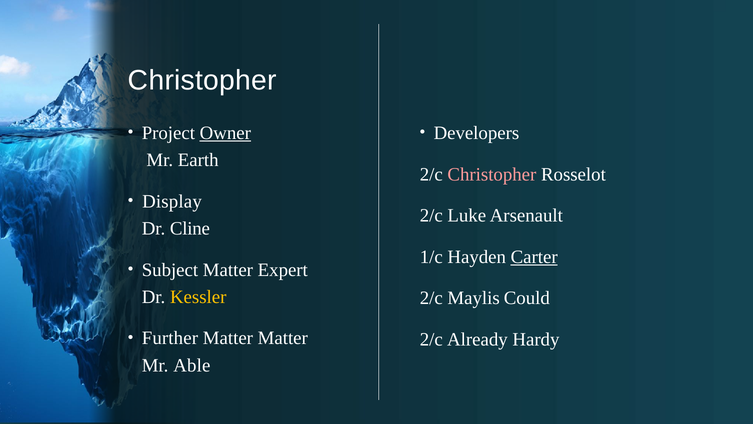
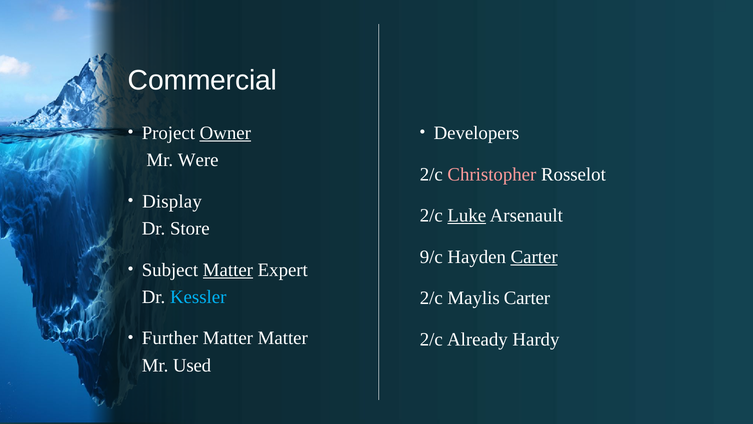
Christopher: Christopher -> Commercial (203, 81)
Earth: Earth -> Were (198, 160)
Luke underline: none -> present (467, 215)
Cline: Cline -> Store (190, 228)
1/c: 1/c -> 9/c (431, 257)
Matter underline: none -> present (228, 270)
Kessler colour: yellow -> light blue (198, 297)
Maylis Could: Could -> Carter (527, 298)
Able: Able -> Used (192, 365)
